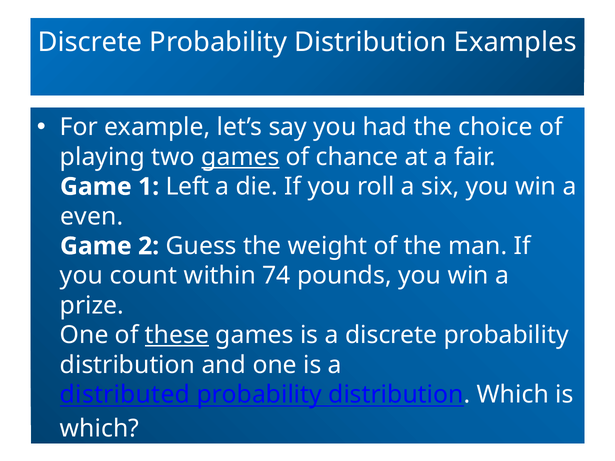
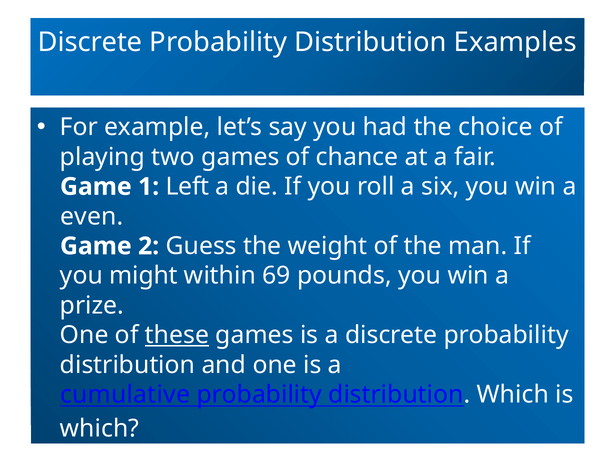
games underline: present -> none (240, 157)
count: count -> might (144, 276)
74: 74 -> 69 (276, 276)
distributed: distributed -> cumulative (125, 395)
